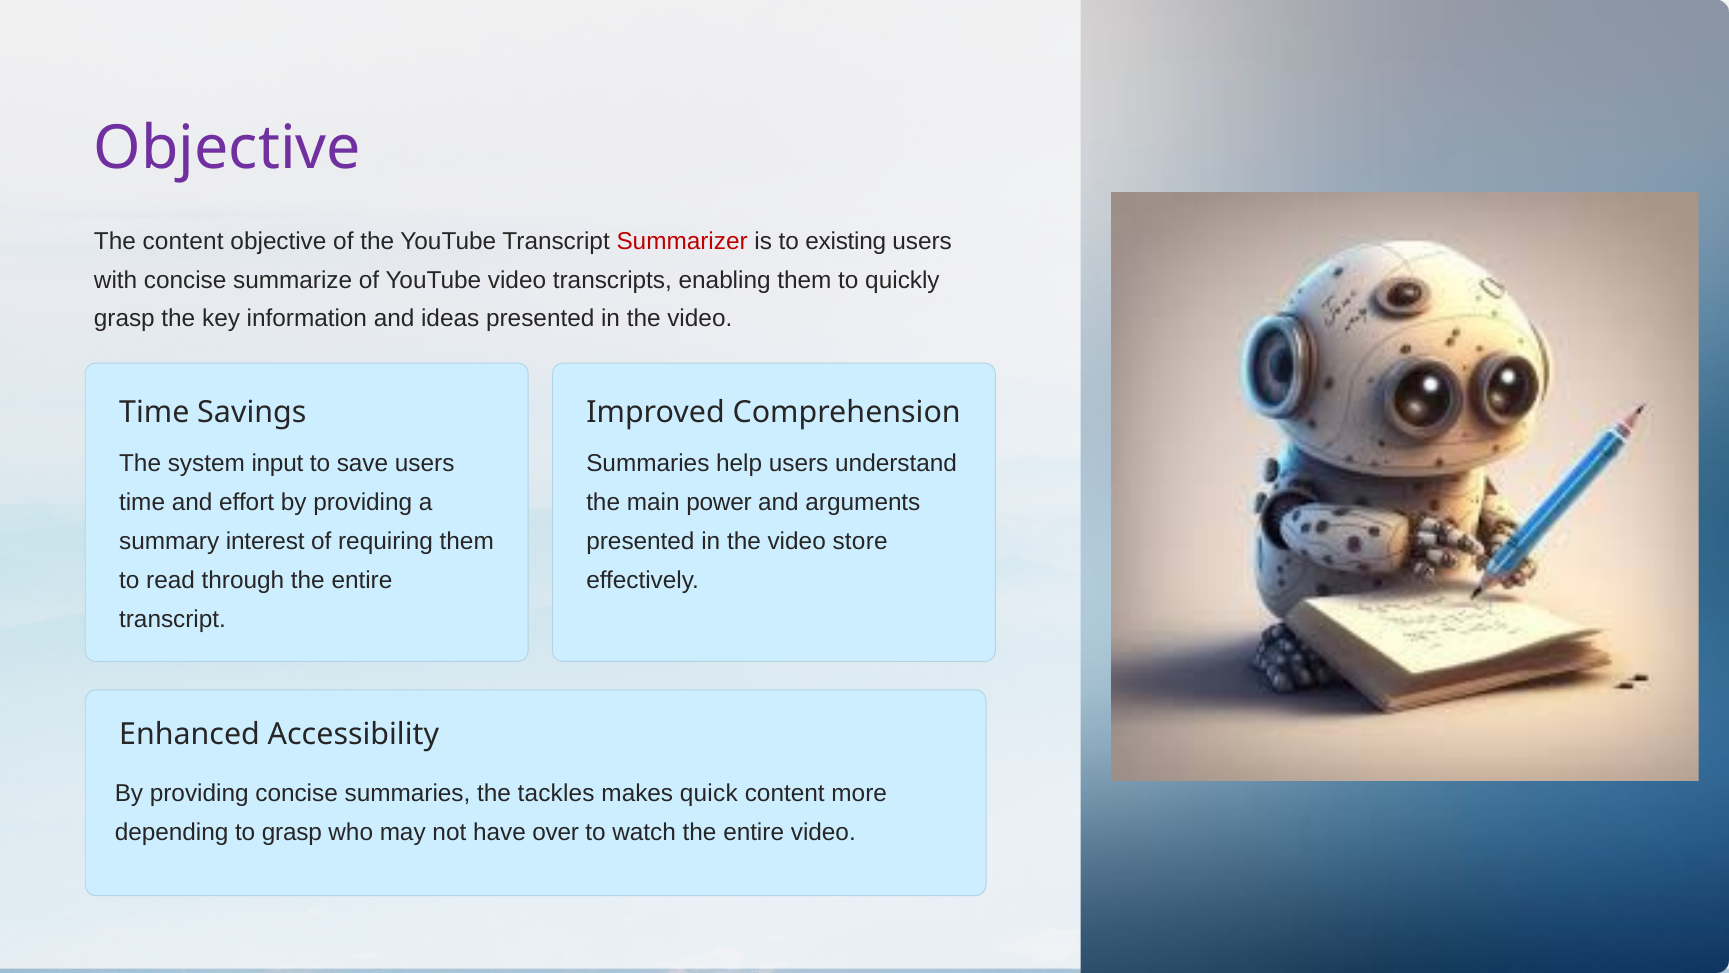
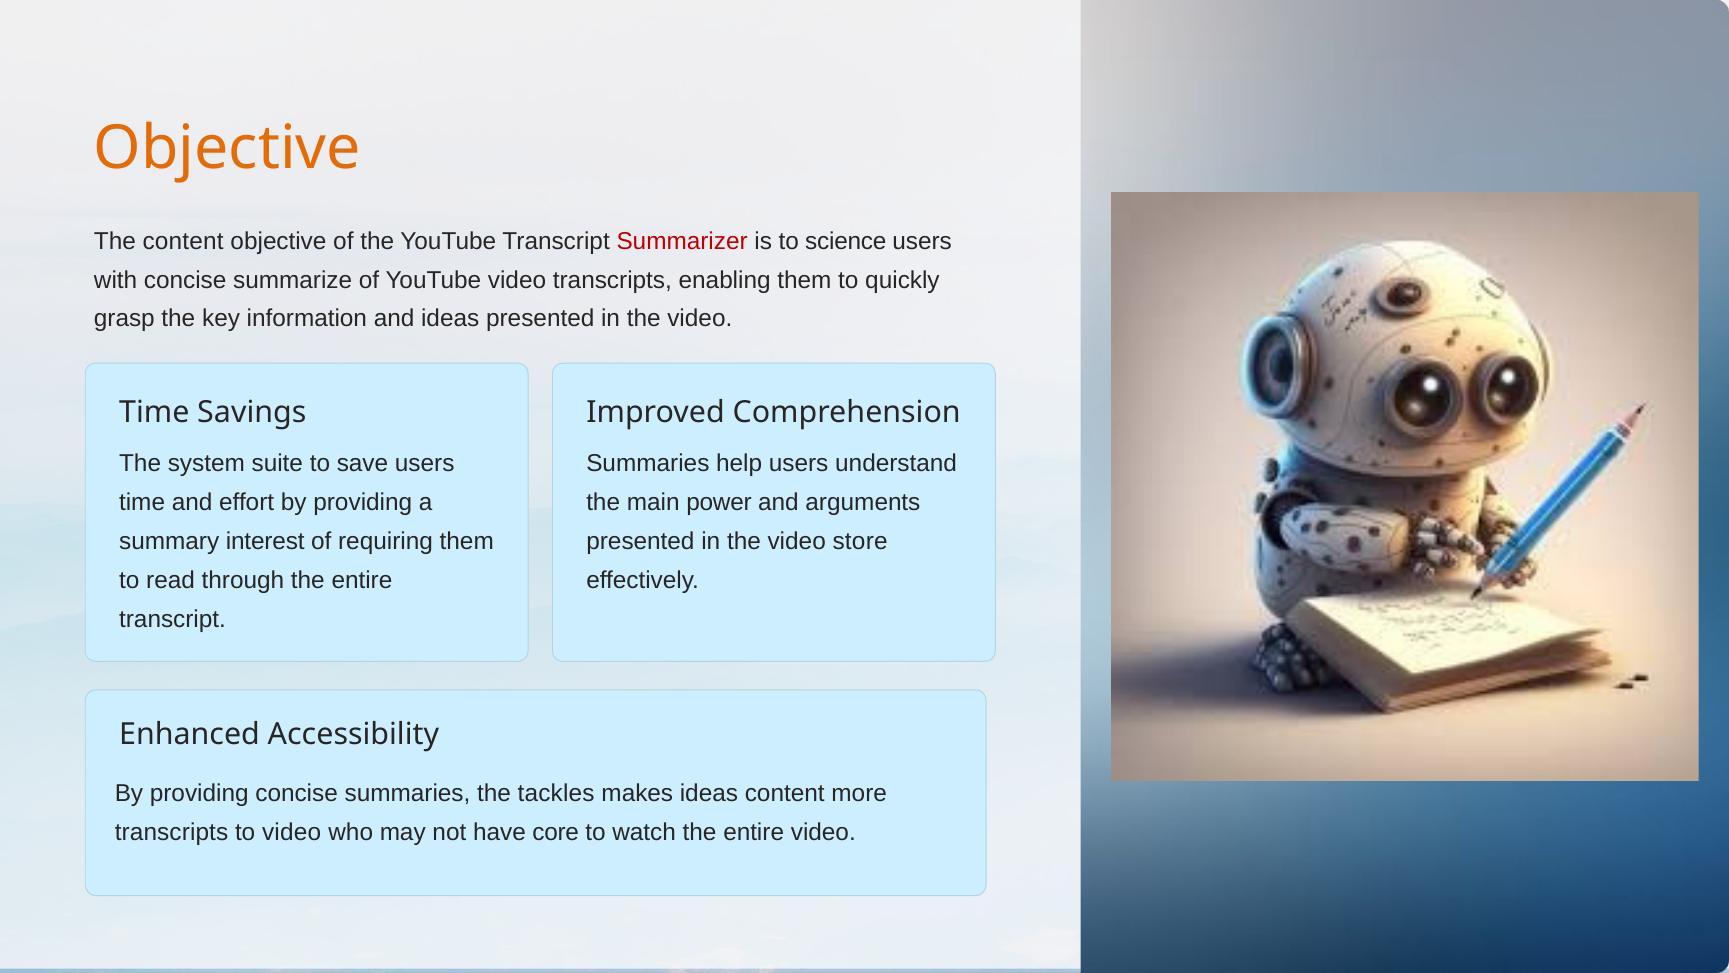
Objective colour: purple -> orange (228, 149)
existing: existing -> science (846, 241)
input: input -> suite (277, 463)
makes quick: quick -> ideas (709, 793)
depending: depending -> transcripts (172, 832)
to grasp: grasp -> video (292, 832)
over: over -> core (556, 832)
